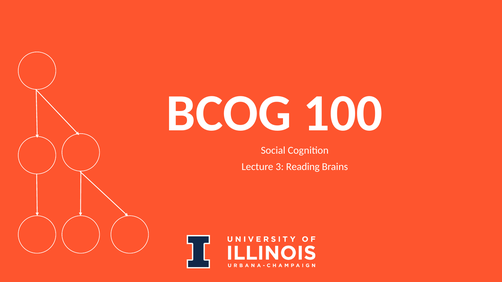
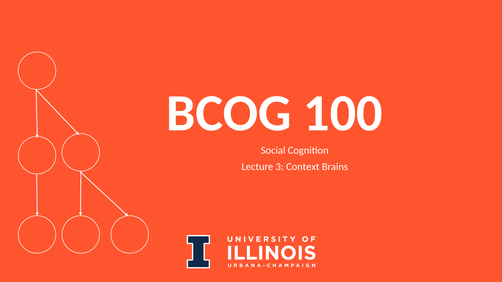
Reading: Reading -> Context (303, 167)
